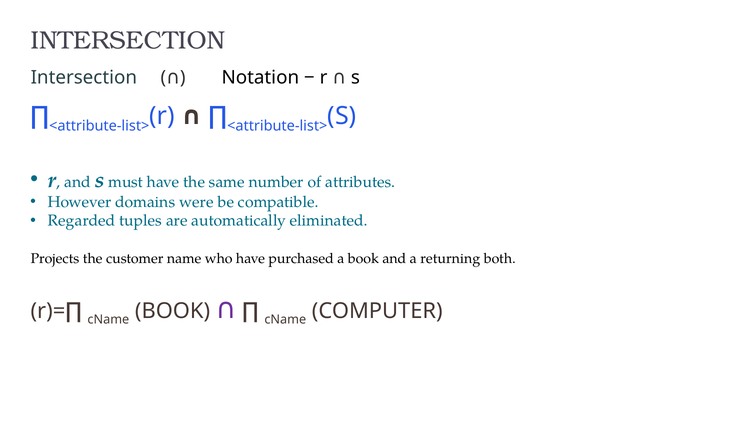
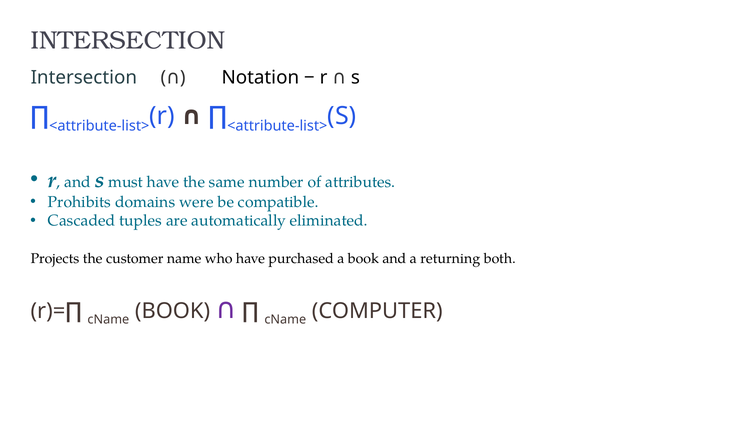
However: However -> Prohibits (79, 202)
Regarded: Regarded -> Cascaded (82, 221)
